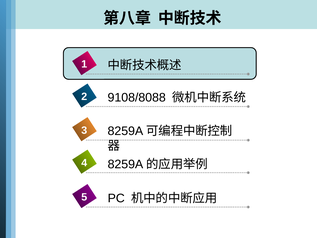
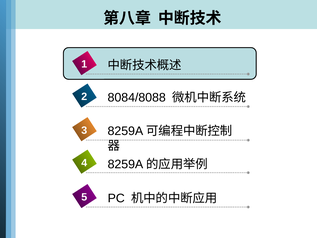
9108/8088: 9108/8088 -> 8084/8088 (137, 98)
